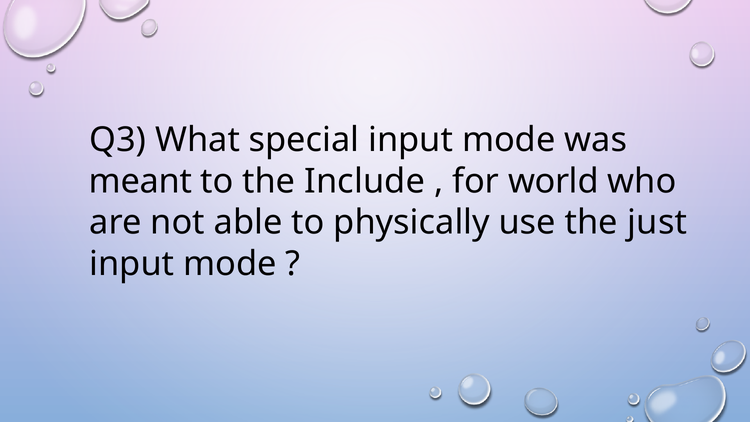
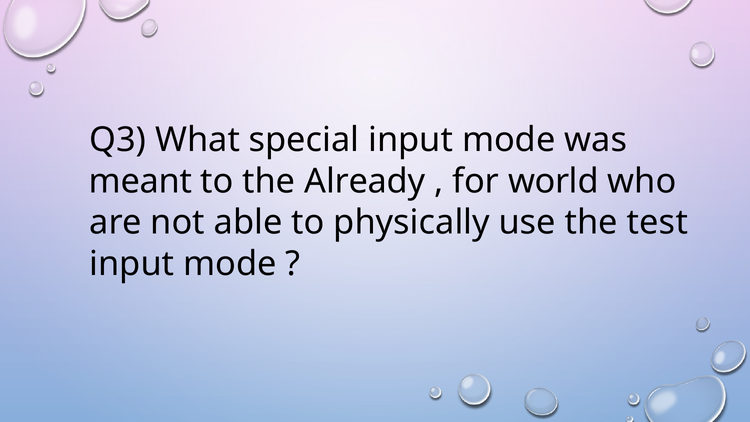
Include: Include -> Already (365, 181)
just: just -> test (657, 222)
